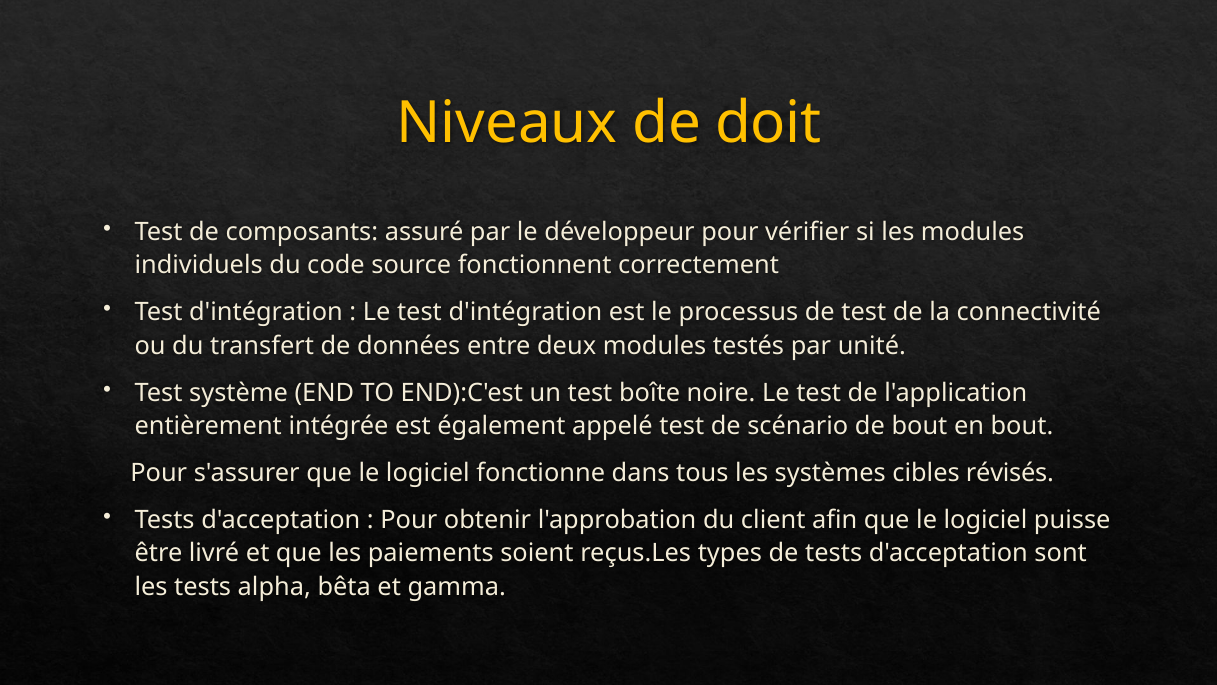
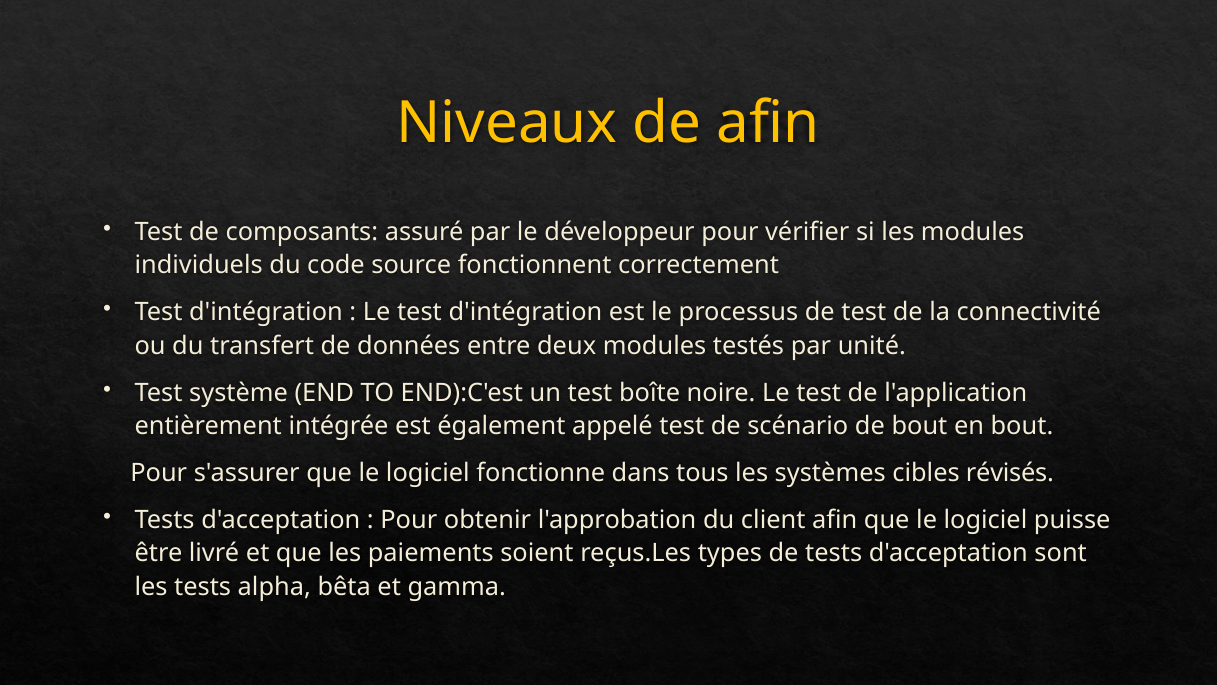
de doit: doit -> afin (768, 123)
